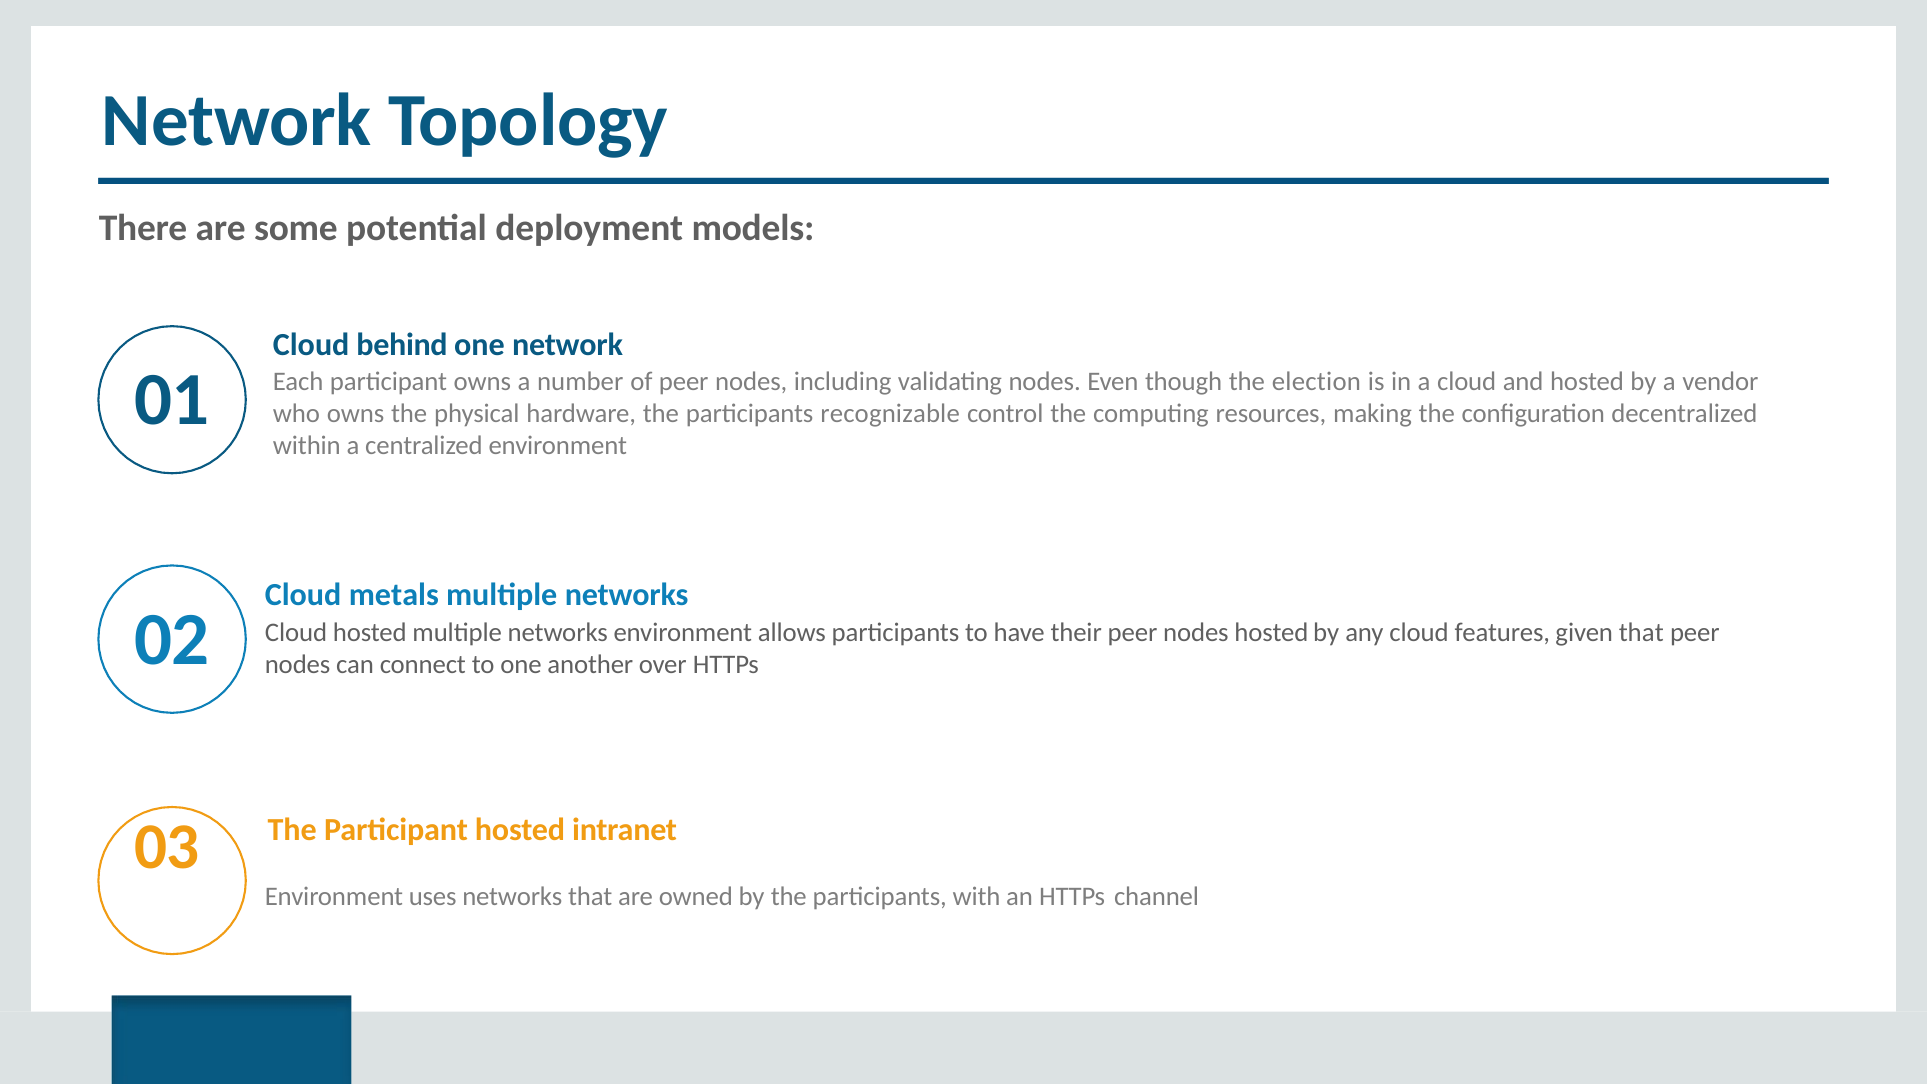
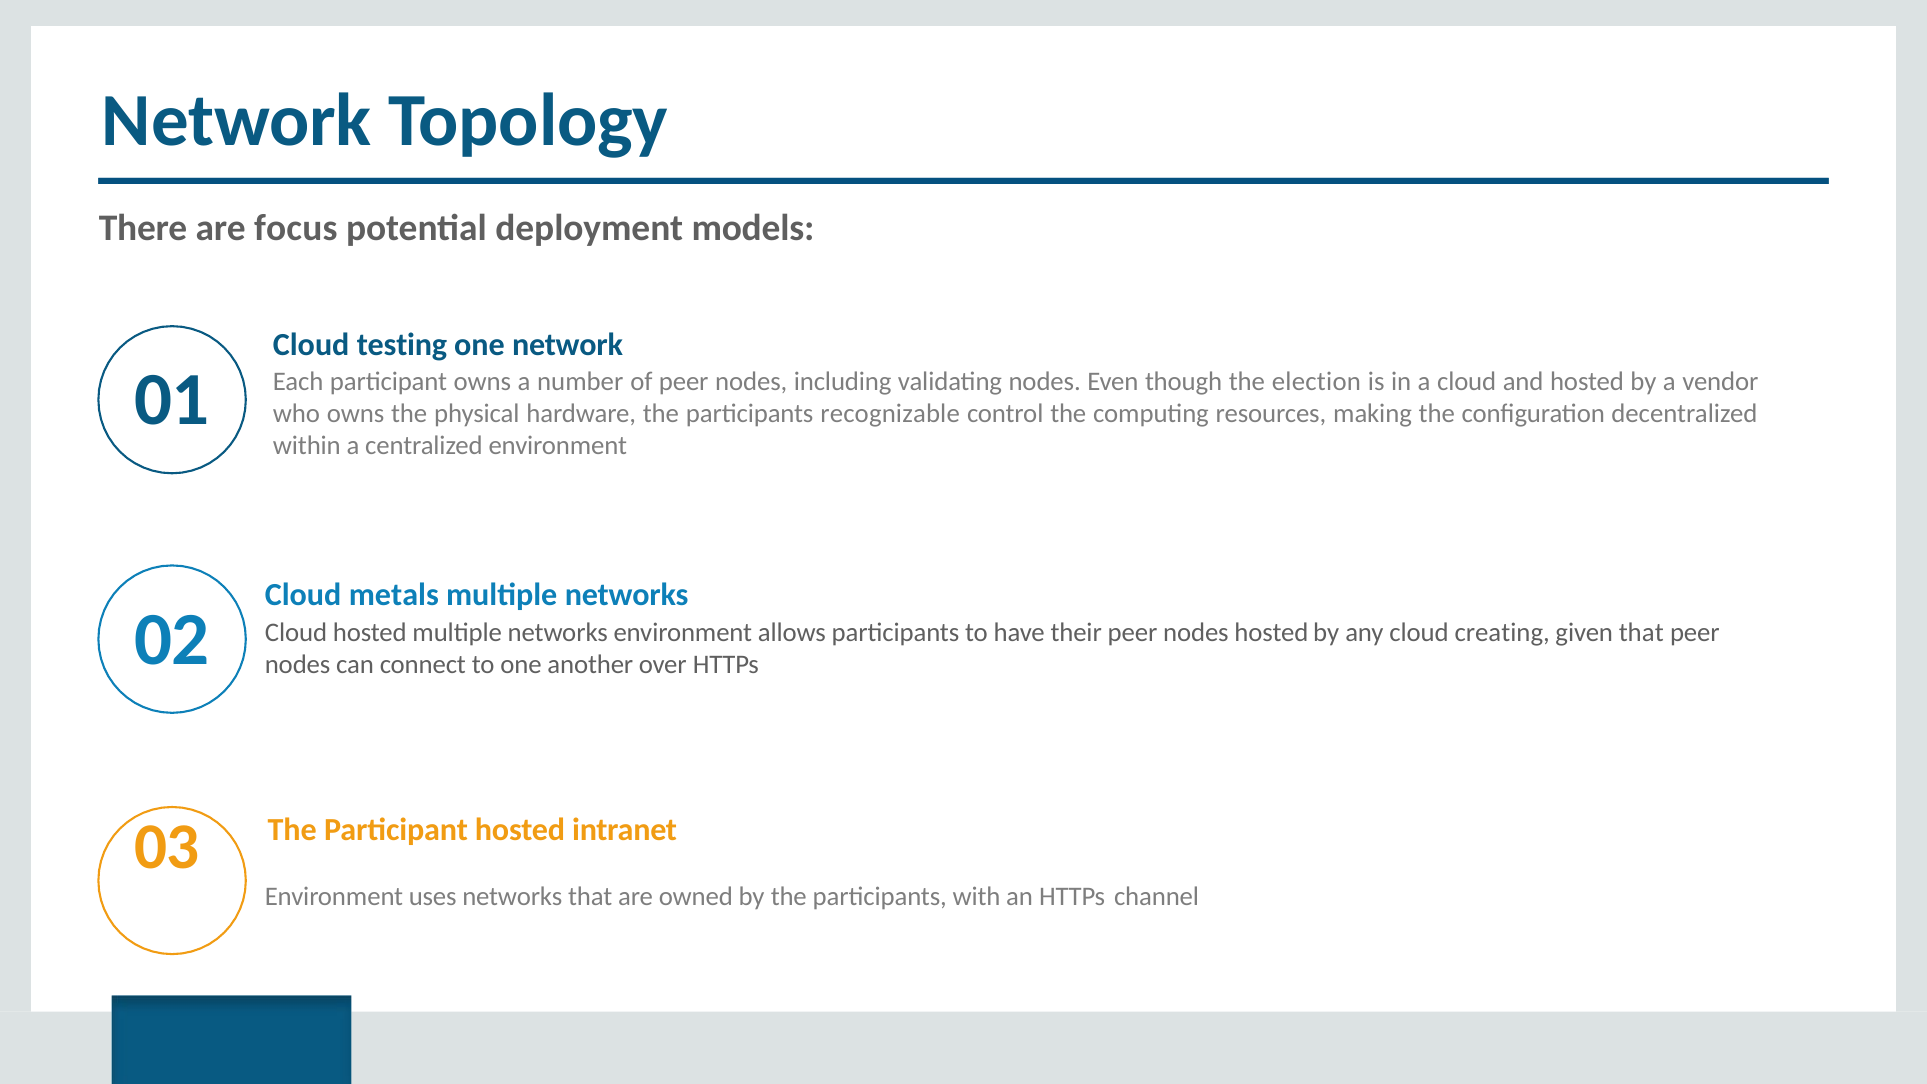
some: some -> focus (296, 228)
behind: behind -> testing (402, 345)
features: features -> creating (1502, 632)
